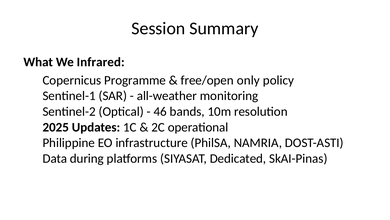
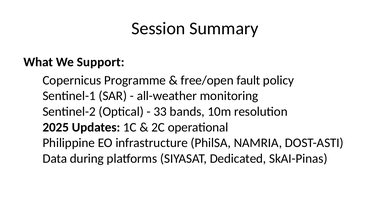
Infrared: Infrared -> Support (101, 62)
only: only -> fault (248, 80)
46: 46 -> 33 (160, 111)
